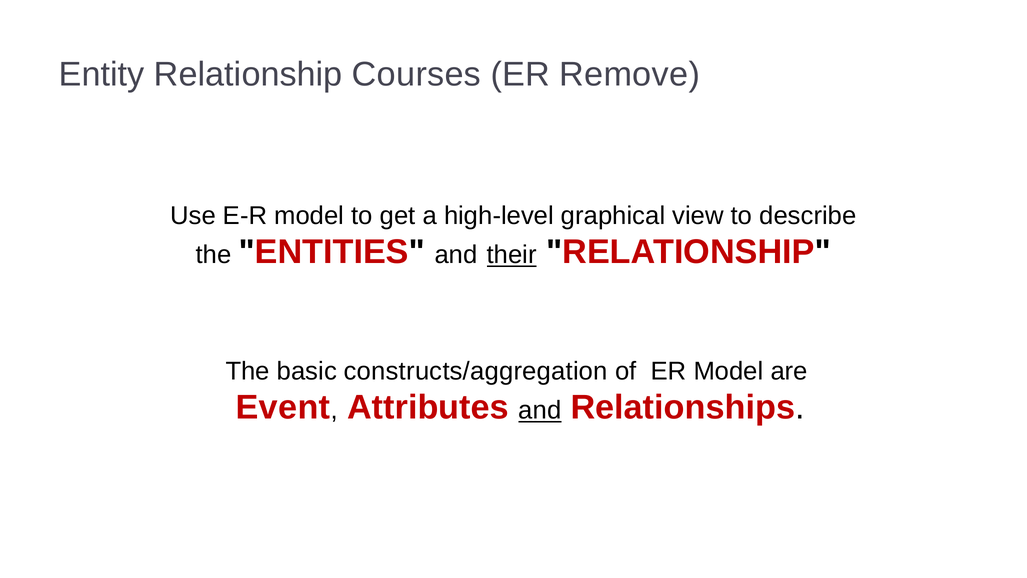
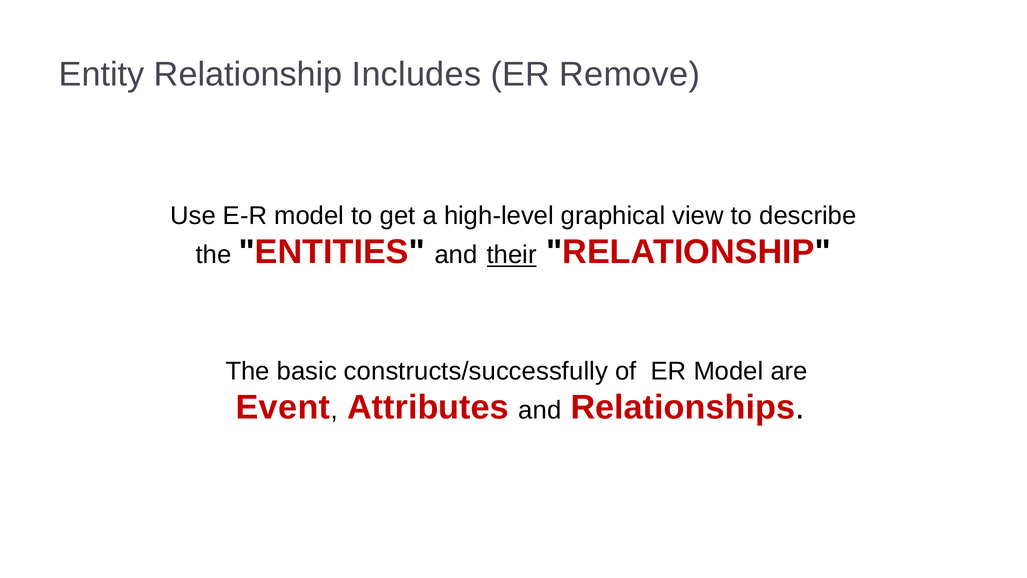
Courses: Courses -> Includes (417, 74)
constructs/aggregation: constructs/aggregation -> constructs/successfully (476, 371)
and underline: present -> none (540, 410)
